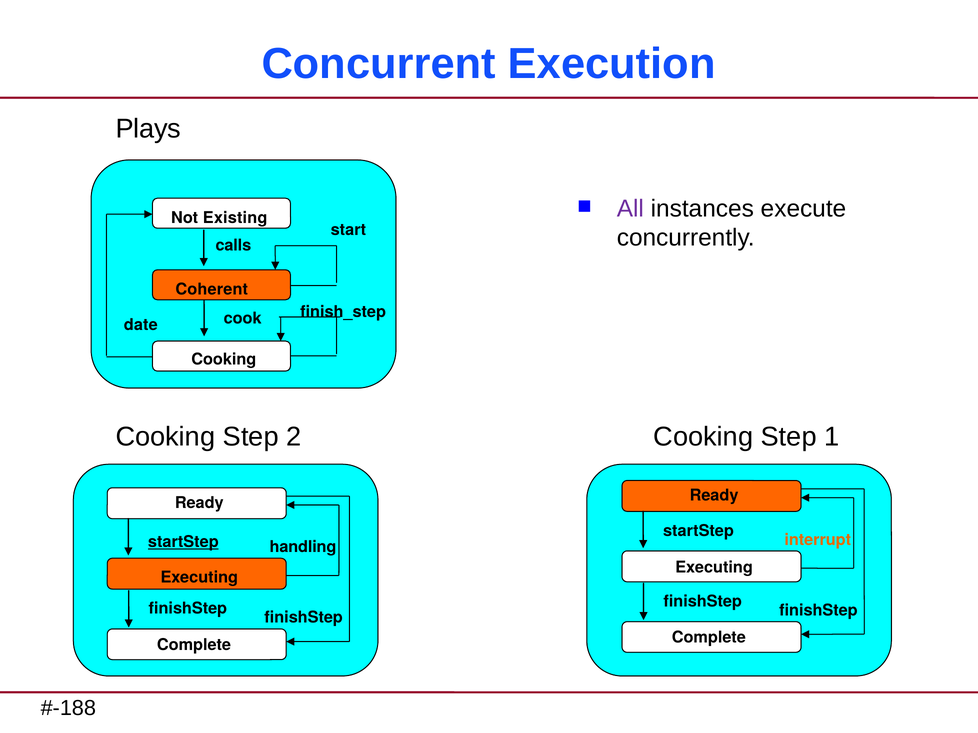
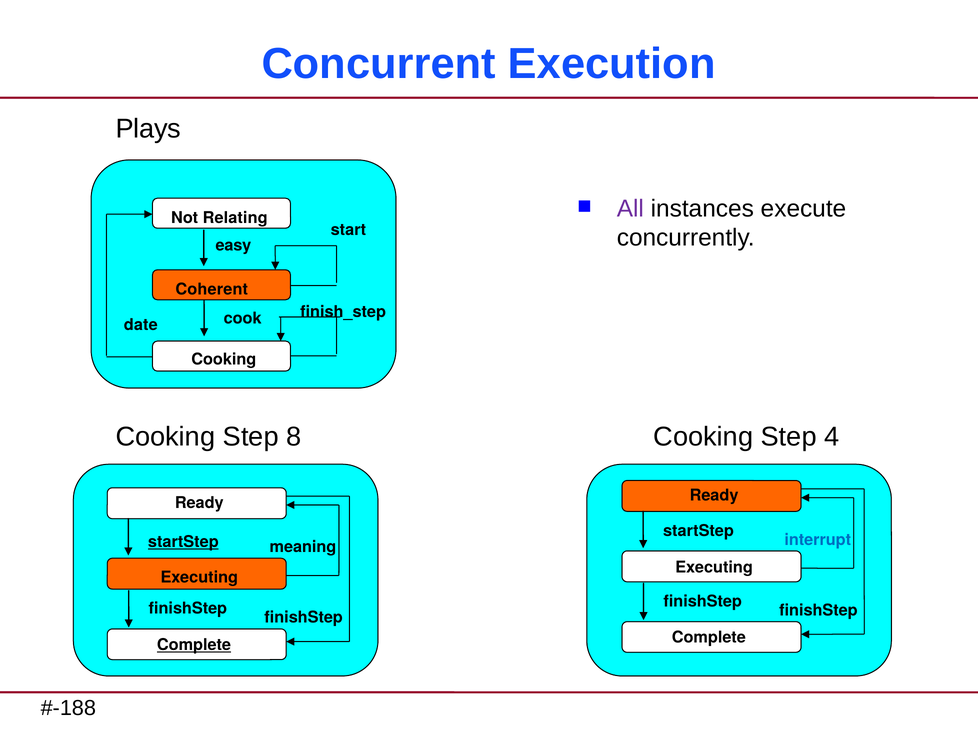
Existing: Existing -> Relating (235, 218)
calls: calls -> easy (233, 246)
2: 2 -> 8 (294, 437)
1: 1 -> 4 (832, 437)
interrupt colour: orange -> blue (818, 540)
handling: handling -> meaning (303, 547)
Complete underline: none -> present (194, 645)
